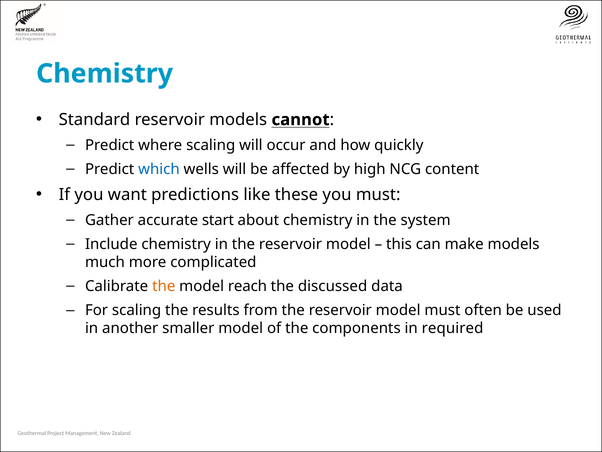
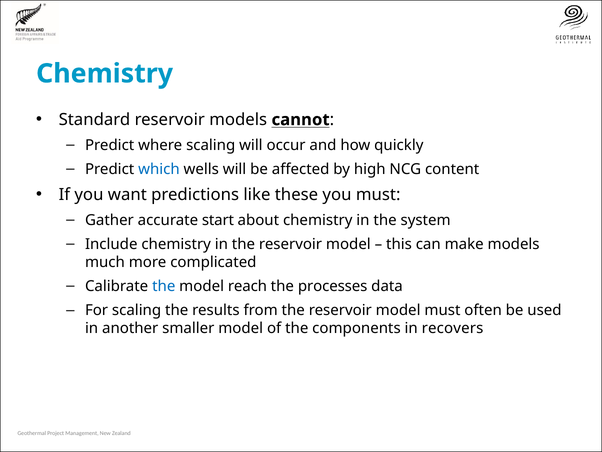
the colour: orange -> blue (164, 286)
discussed: discussed -> processes (333, 286)
required: required -> recovers (453, 328)
